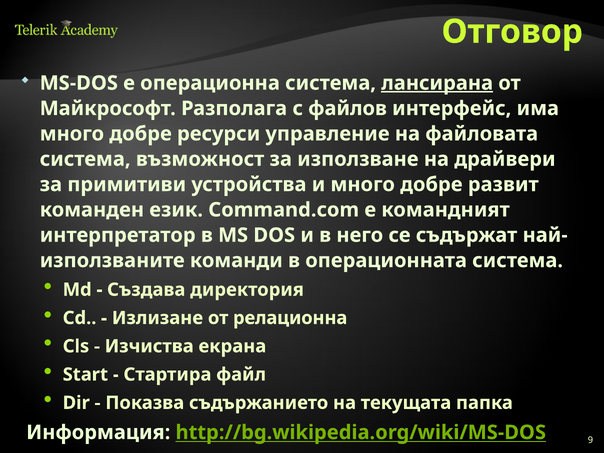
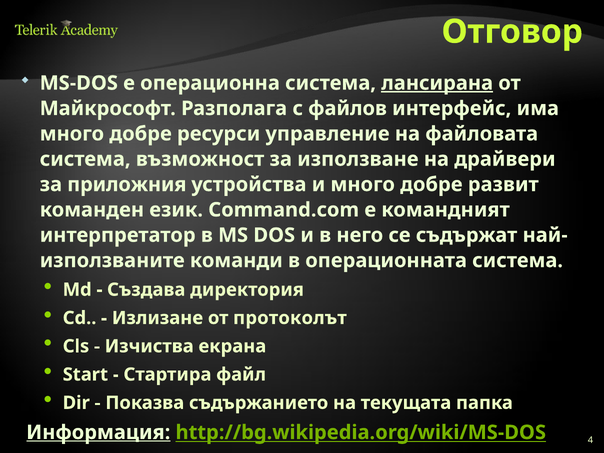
примитиви: примитиви -> приложния (127, 184)
релационна: релационна -> протоколът (290, 318)
Информация underline: none -> present (98, 432)
9: 9 -> 4 (590, 440)
